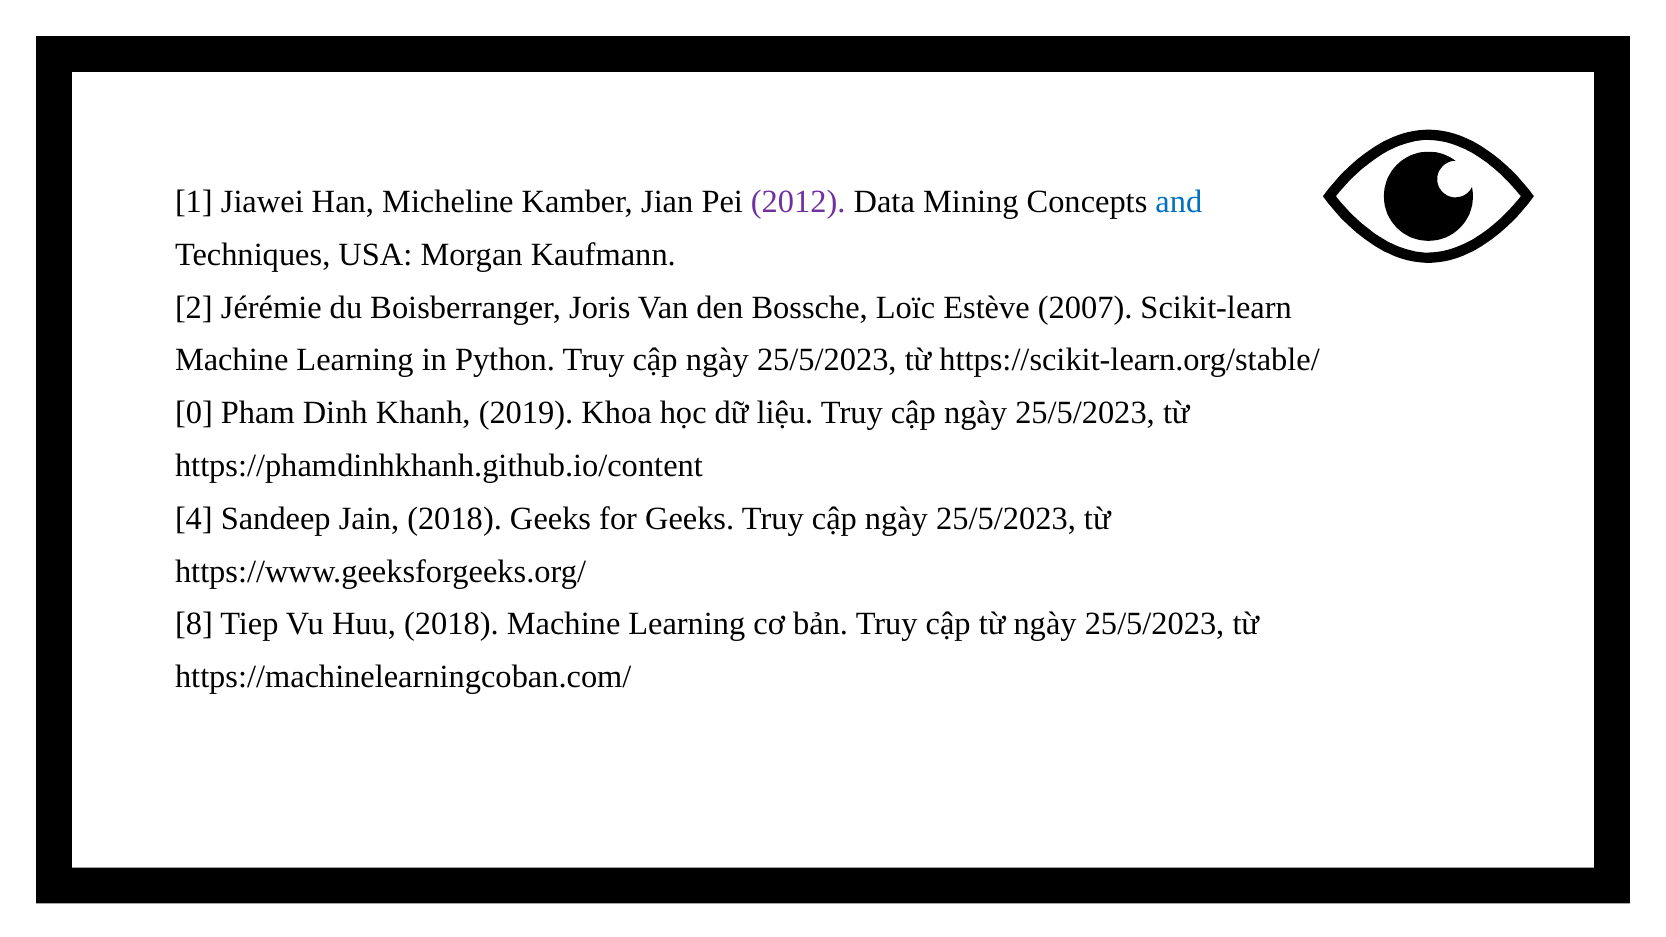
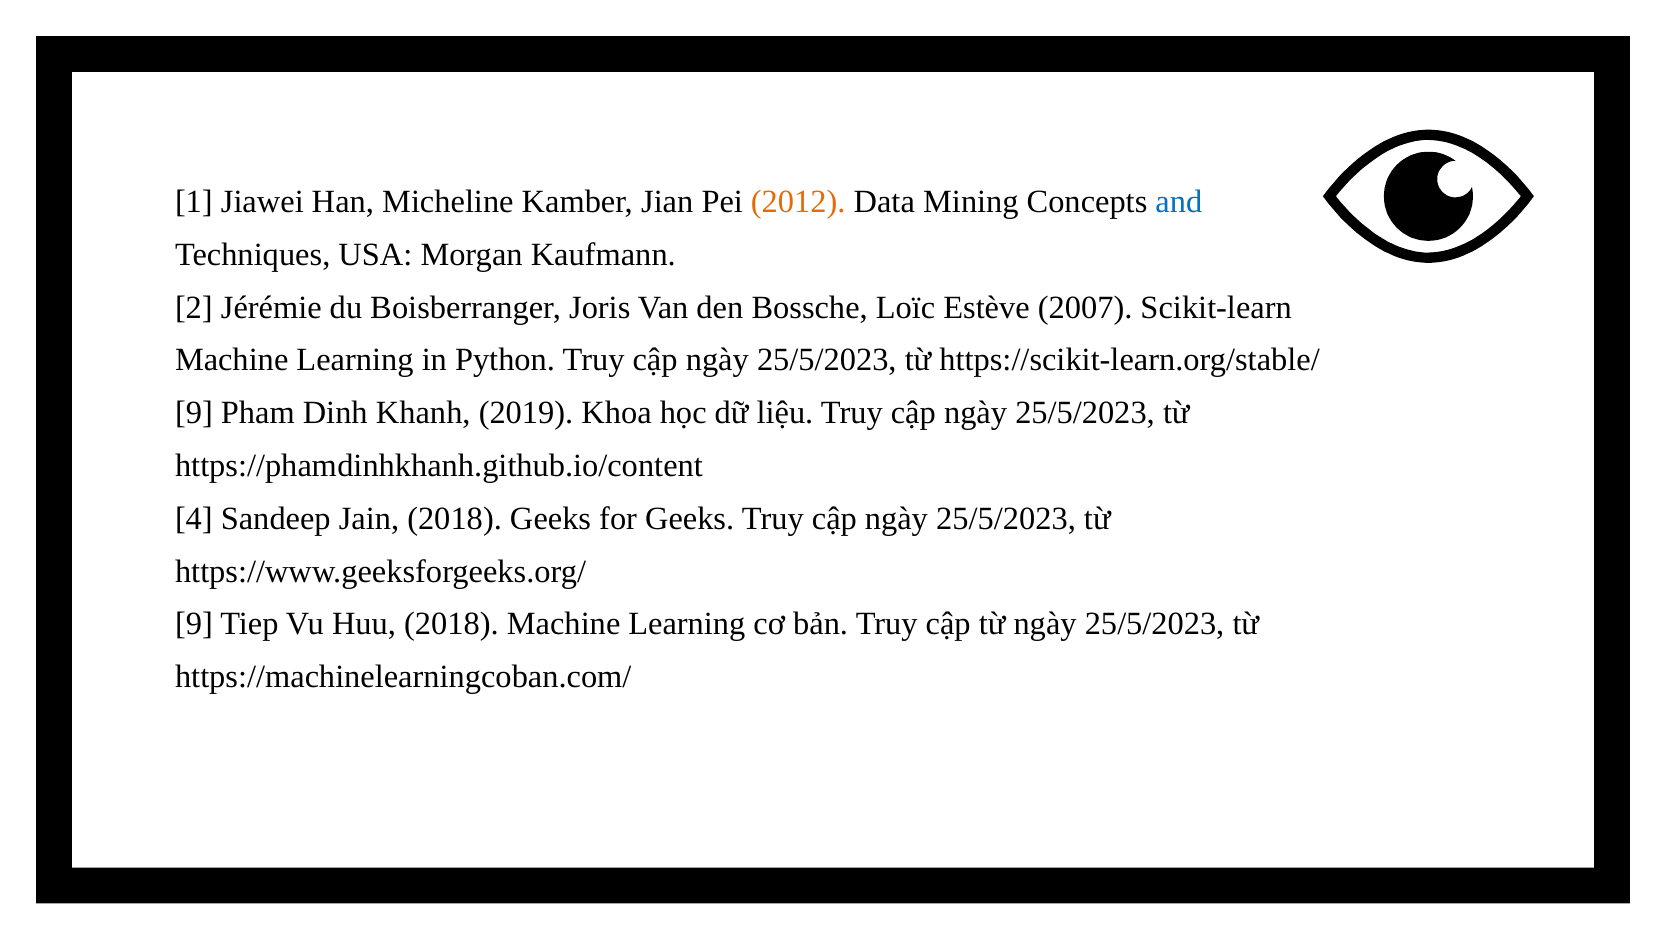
2012 colour: purple -> orange (798, 202)
0: 0 -> 9 (194, 413)
8: 8 -> 9 (194, 624)
